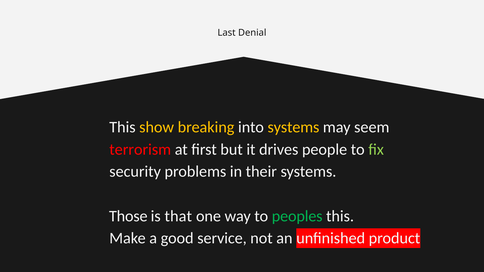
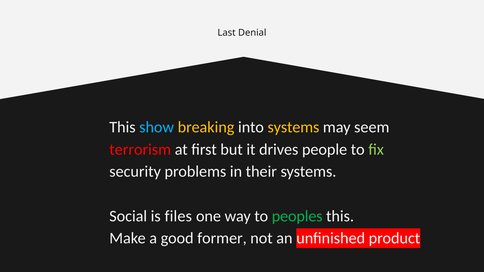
show colour: yellow -> light blue (157, 127)
Those: Those -> Social (128, 216)
that: that -> files (178, 216)
service: service -> former (222, 239)
